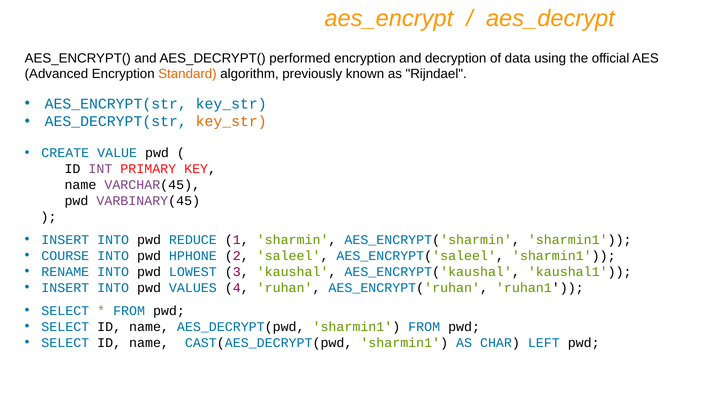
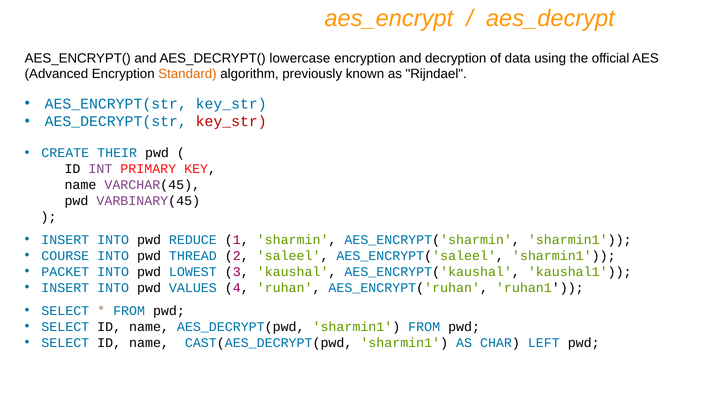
performed: performed -> lowercase (300, 58)
key_str colour: orange -> red (231, 121)
VALUE: VALUE -> THEIR (117, 153)
HPHONE: HPHONE -> THREAD (193, 256)
RENAME: RENAME -> PACKET (65, 272)
